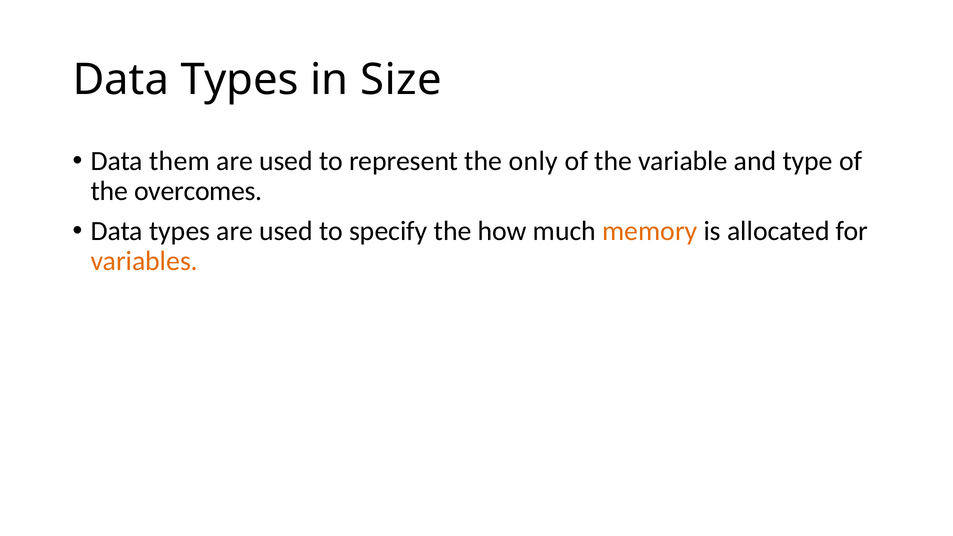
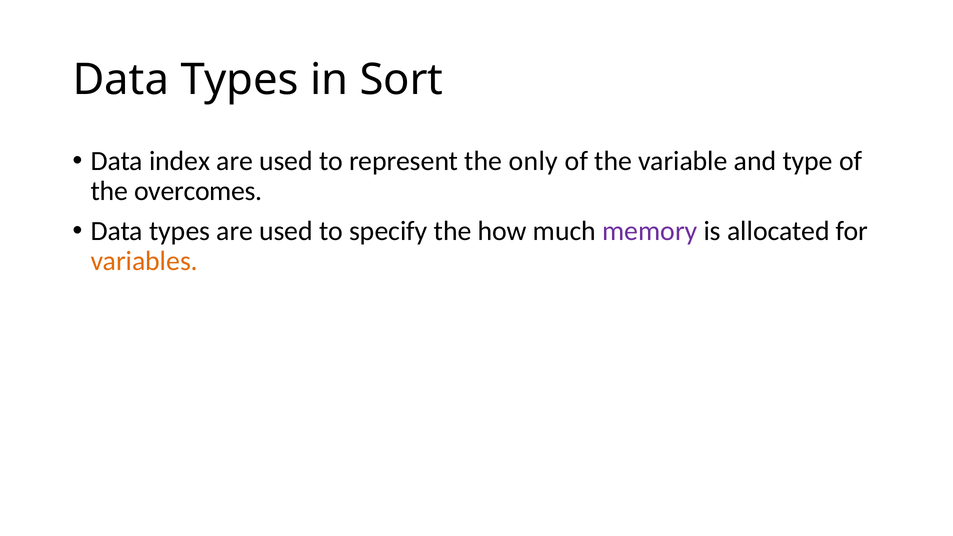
Size: Size -> Sort (401, 80)
them: them -> index (180, 161)
memory colour: orange -> purple (650, 231)
